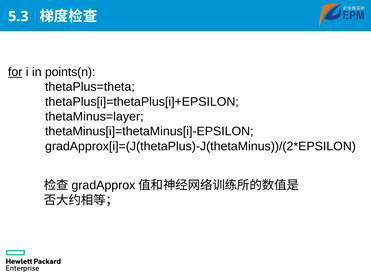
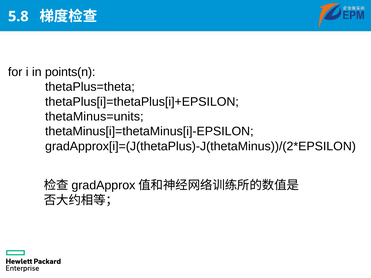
5.3: 5.3 -> 5.8 (18, 16)
for underline: present -> none (15, 72)
thetaMinus=layer: thetaMinus=layer -> thetaMinus=units (94, 117)
